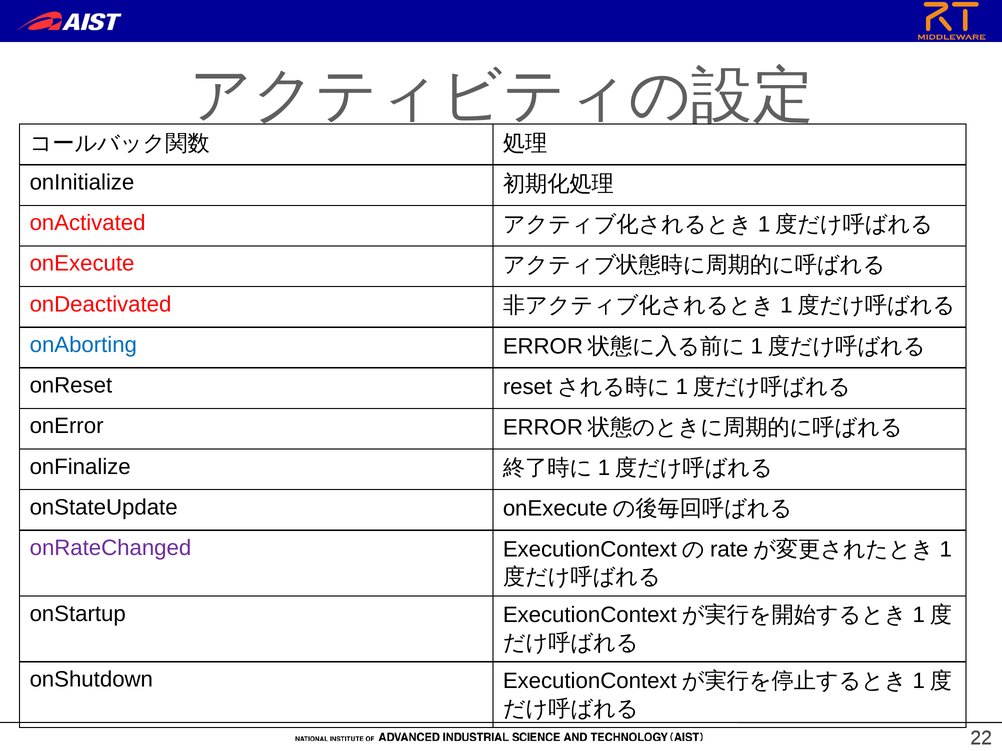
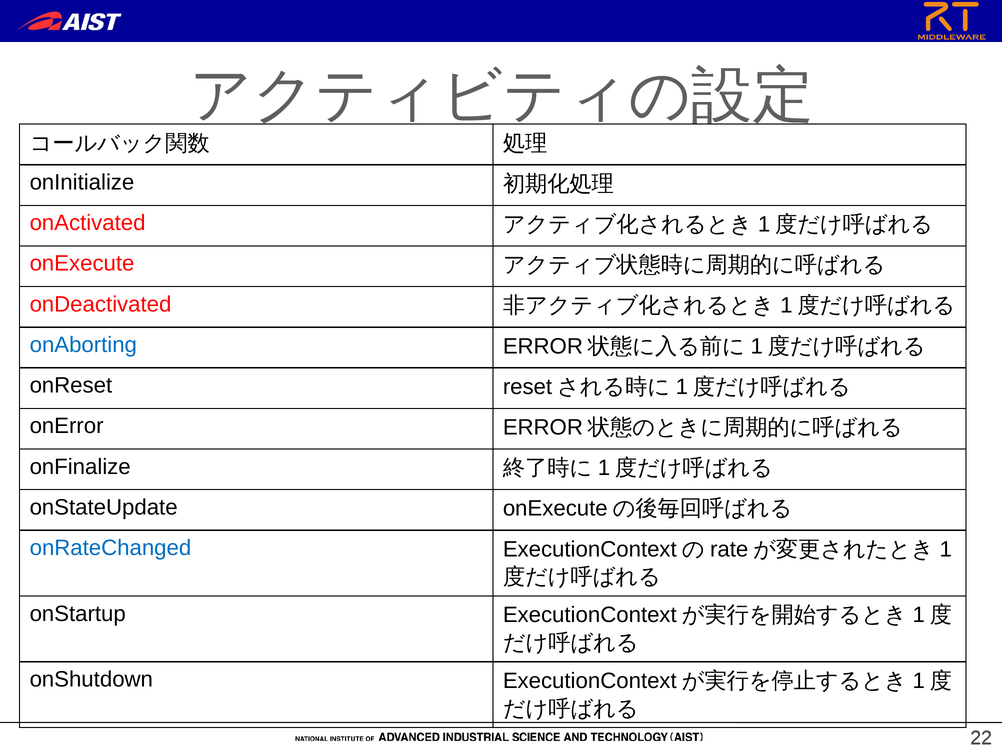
onRateChanged colour: purple -> blue (110, 548)
